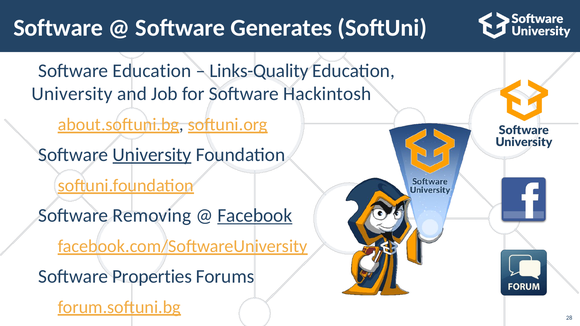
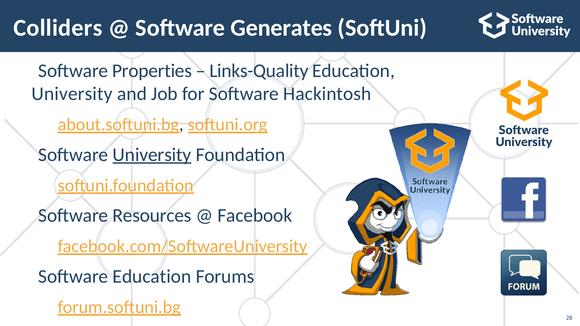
Software: Software -> Colliders (58, 28)
Education: Education -> Properties (152, 71)
Removing: Removing -> Resources (152, 216)
Facebook underline: present -> none (255, 216)
Properties: Properties -> Education (152, 277)
